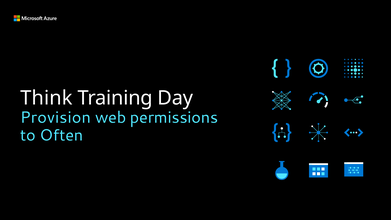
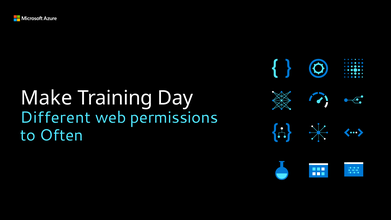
Think: Think -> Make (46, 98)
Provision: Provision -> Different (56, 118)
